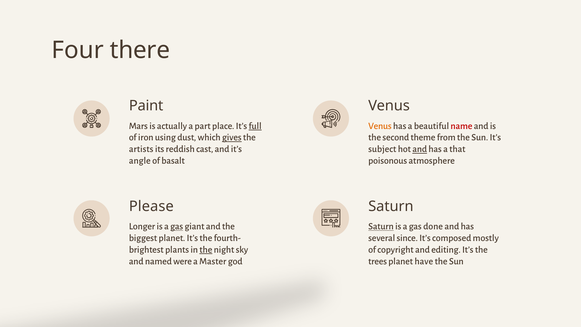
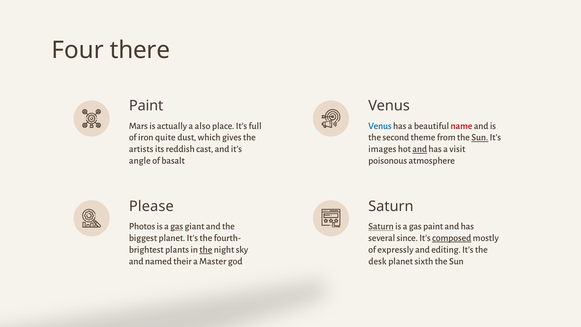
part: part -> also (203, 126)
full underline: present -> none (255, 126)
Venus colour: orange -> blue (380, 126)
using: using -> quite (165, 137)
gives underline: present -> none (232, 137)
Sun underline: none -> present (480, 137)
subject: subject -> images (382, 149)
that: that -> visit (457, 149)
Longer: Longer -> Photos (142, 226)
gas done: done -> paint (433, 226)
composed underline: none -> present (452, 238)
copyright: copyright -> expressly (395, 249)
were: were -> their (183, 261)
trees: trees -> desk (378, 261)
have: have -> sixth (424, 261)
